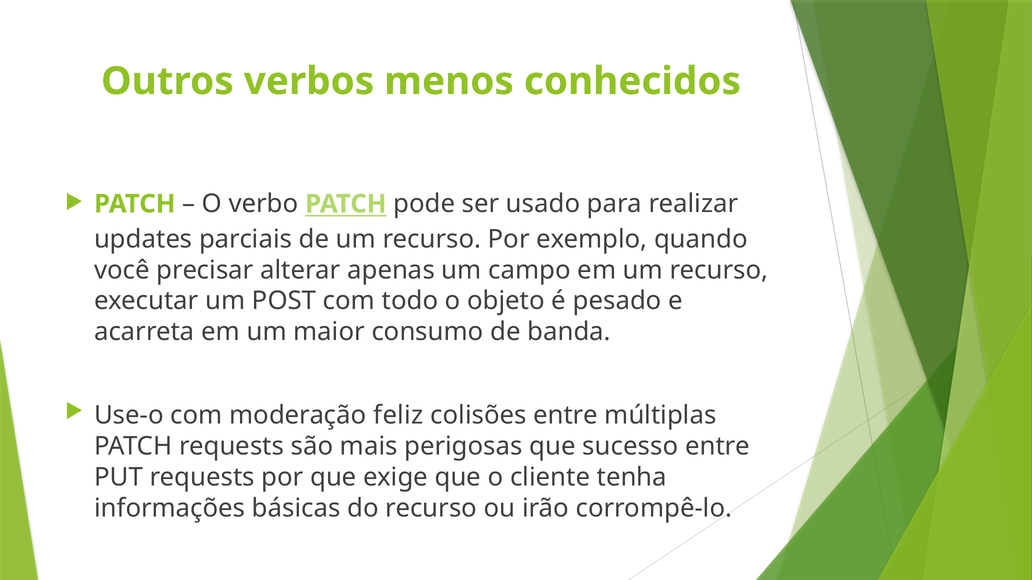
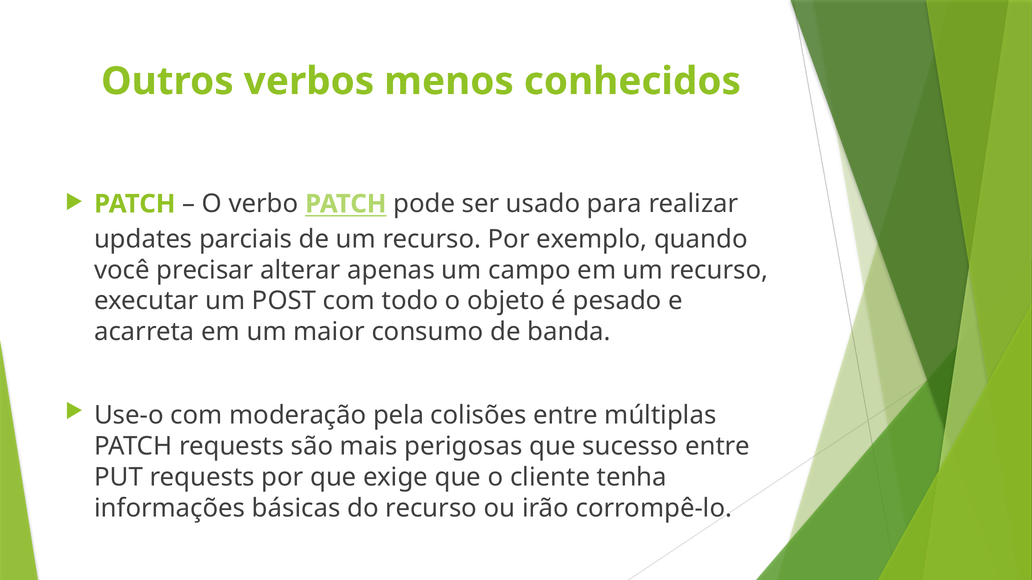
feliz: feliz -> pela (399, 416)
